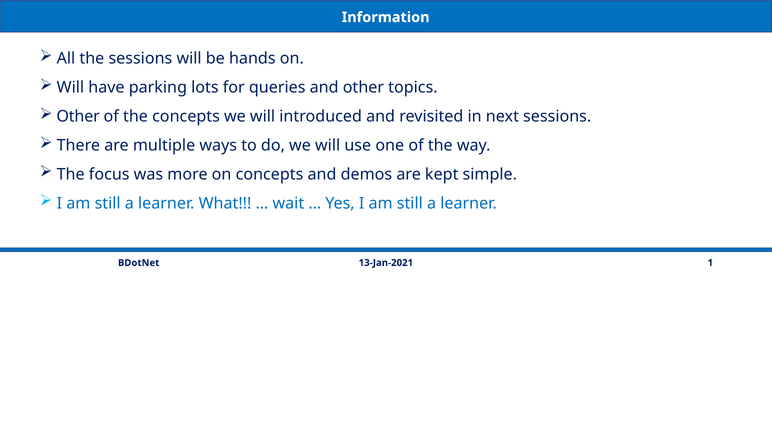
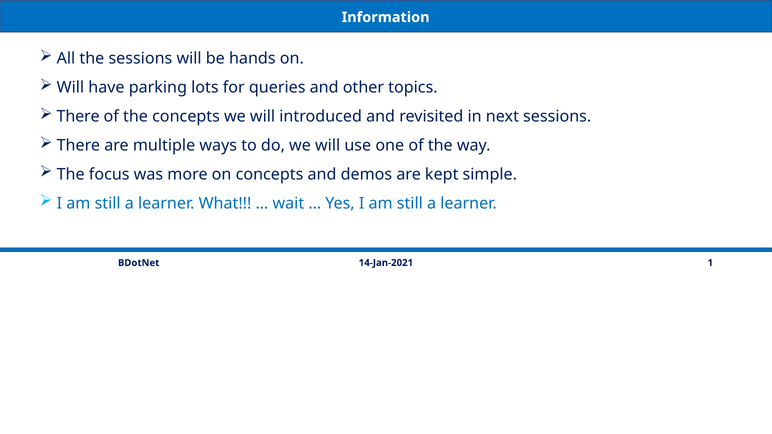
Other: Other -> There (78, 116)
13-Jan-2021: 13-Jan-2021 -> 14-Jan-2021 (386, 263)
